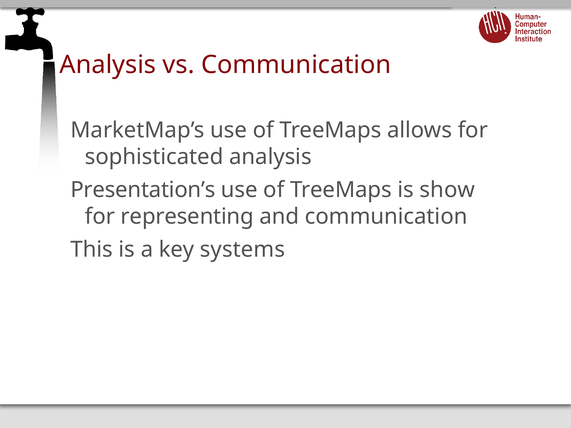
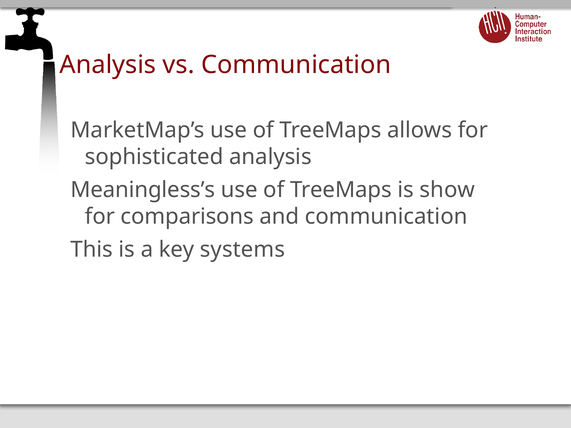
Presentation’s: Presentation’s -> Meaningless’s (143, 190)
representing: representing -> comparisons (187, 217)
